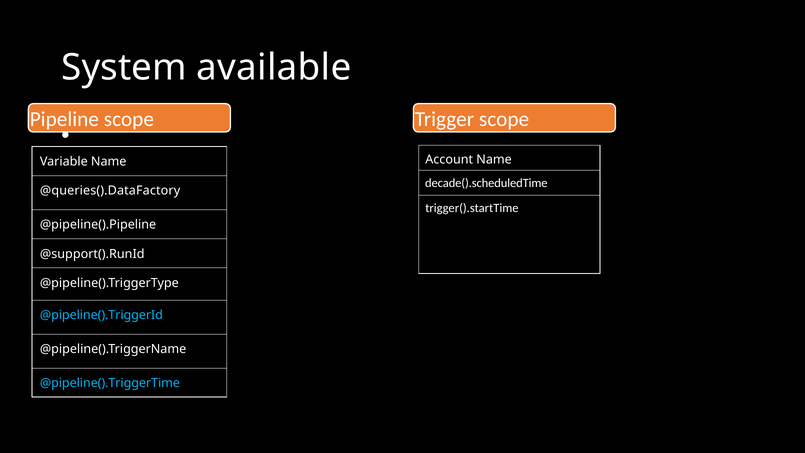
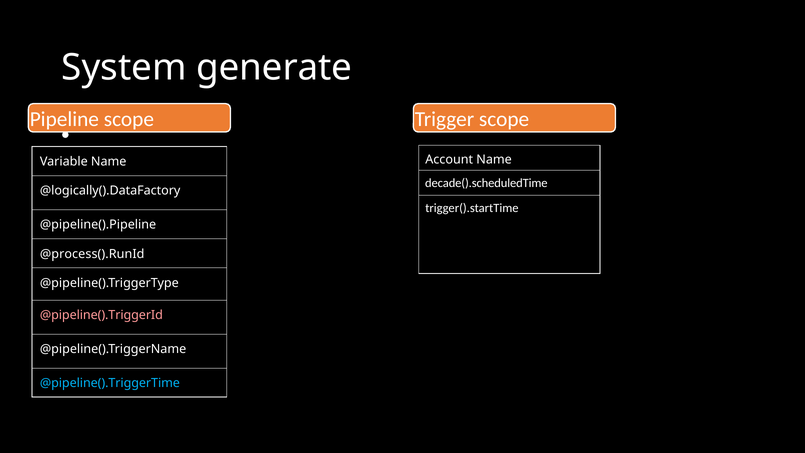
available: available -> generate (274, 68)
@queries().DataFactory: @queries().DataFactory -> @logically().DataFactory (110, 191)
@support().RunId: @support().RunId -> @process().RunId (92, 254)
@pipeline().TriggerId colour: light blue -> pink (101, 315)
